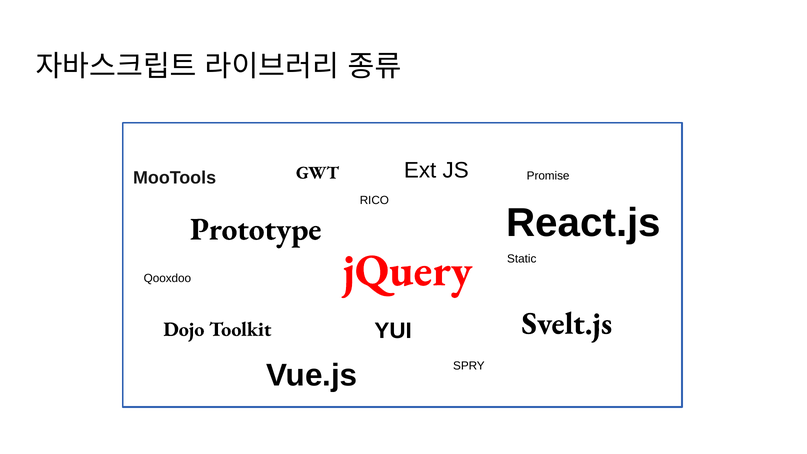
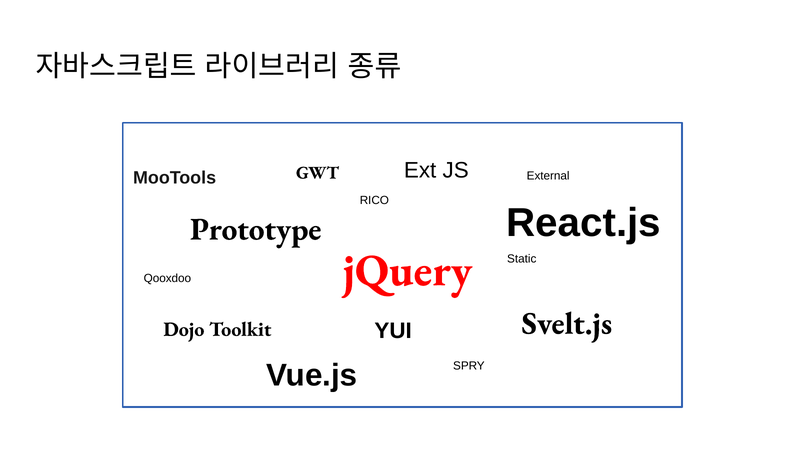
Promise: Promise -> External (548, 176)
